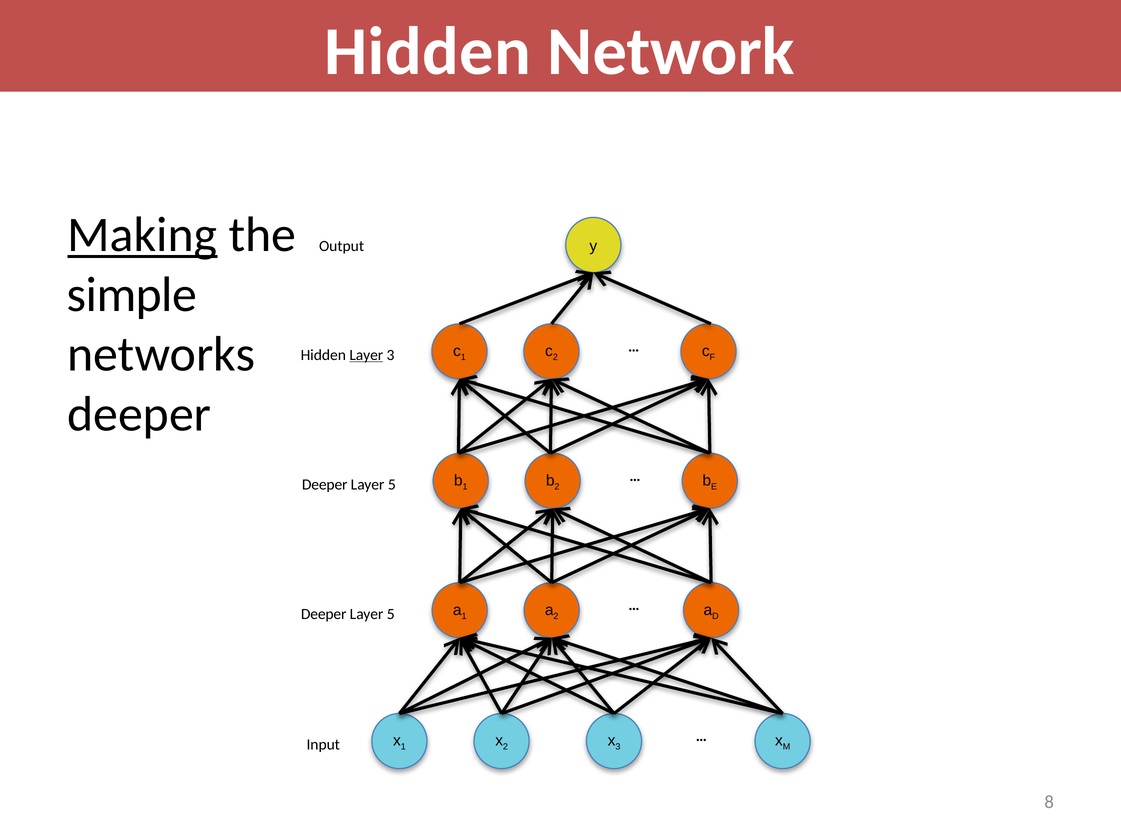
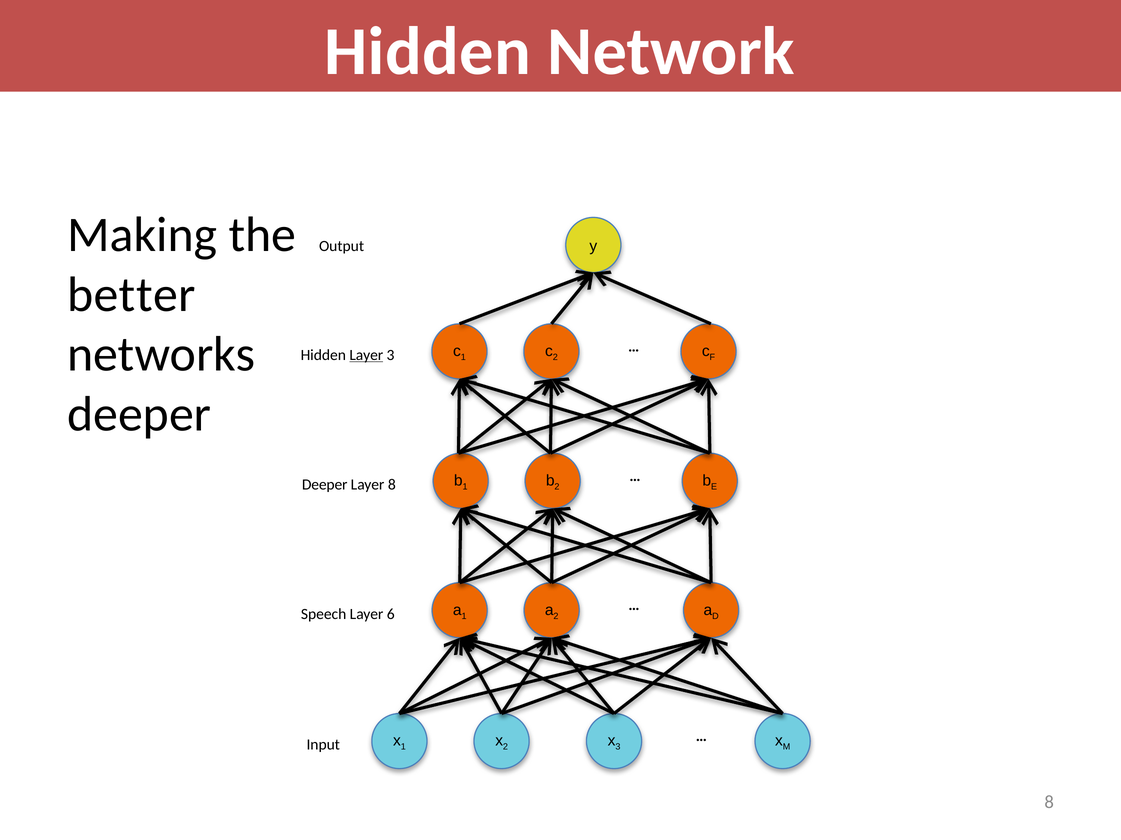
Making underline: present -> none (142, 235)
simple: simple -> better (131, 295)
5: 5 -> 8 (392, 485)
Deeper: Deeper -> Speech (324, 614)
5: 5 -> 6 (391, 614)
